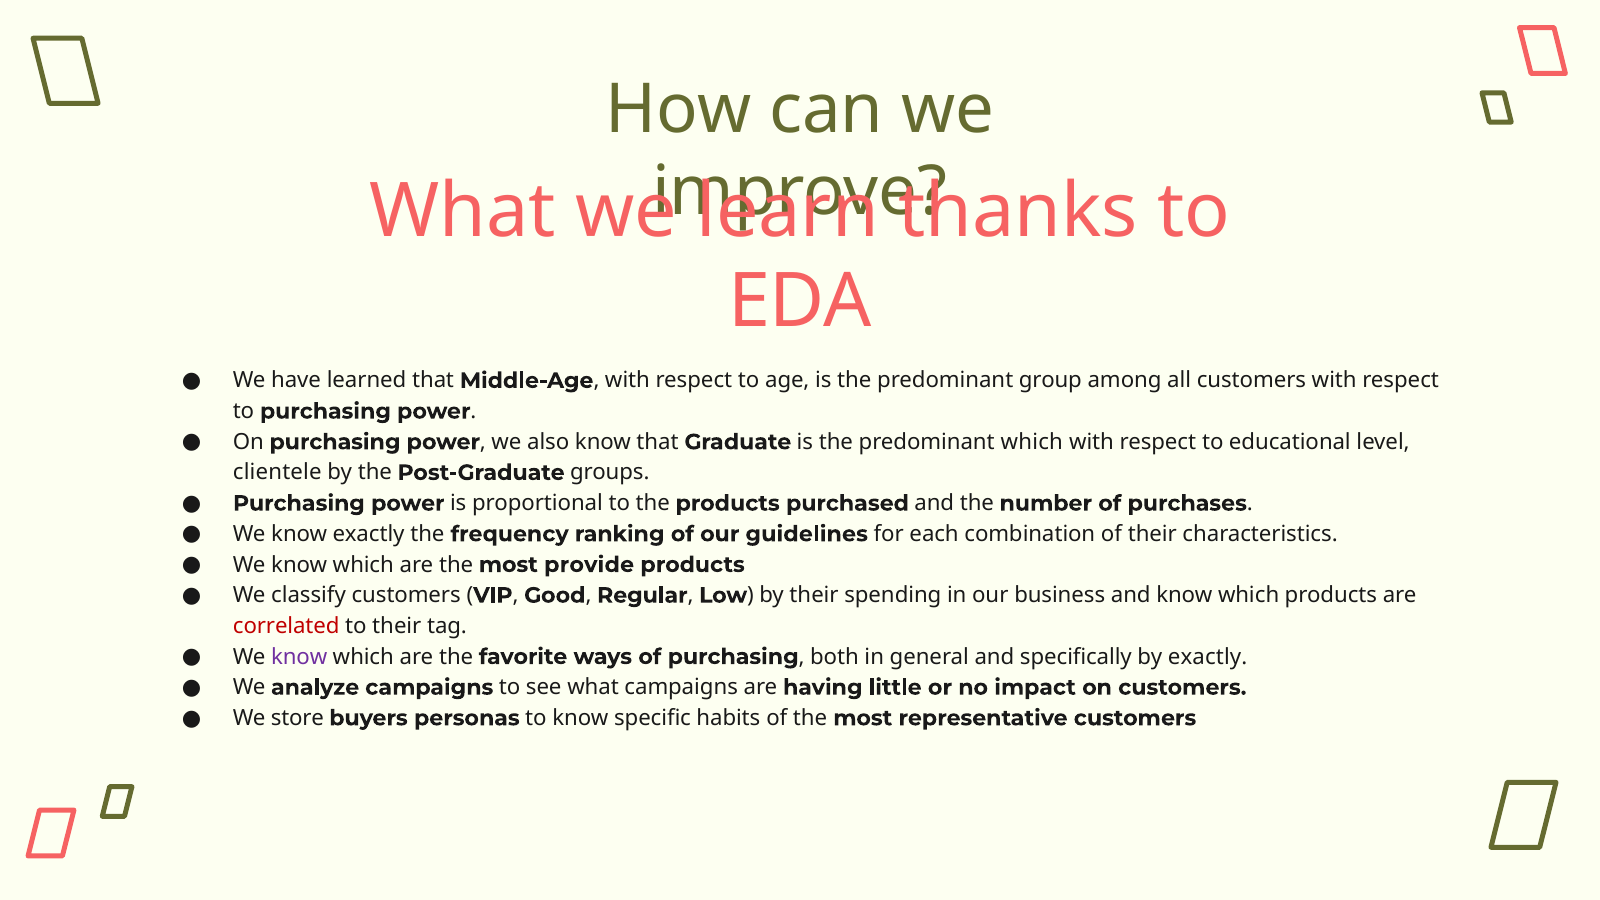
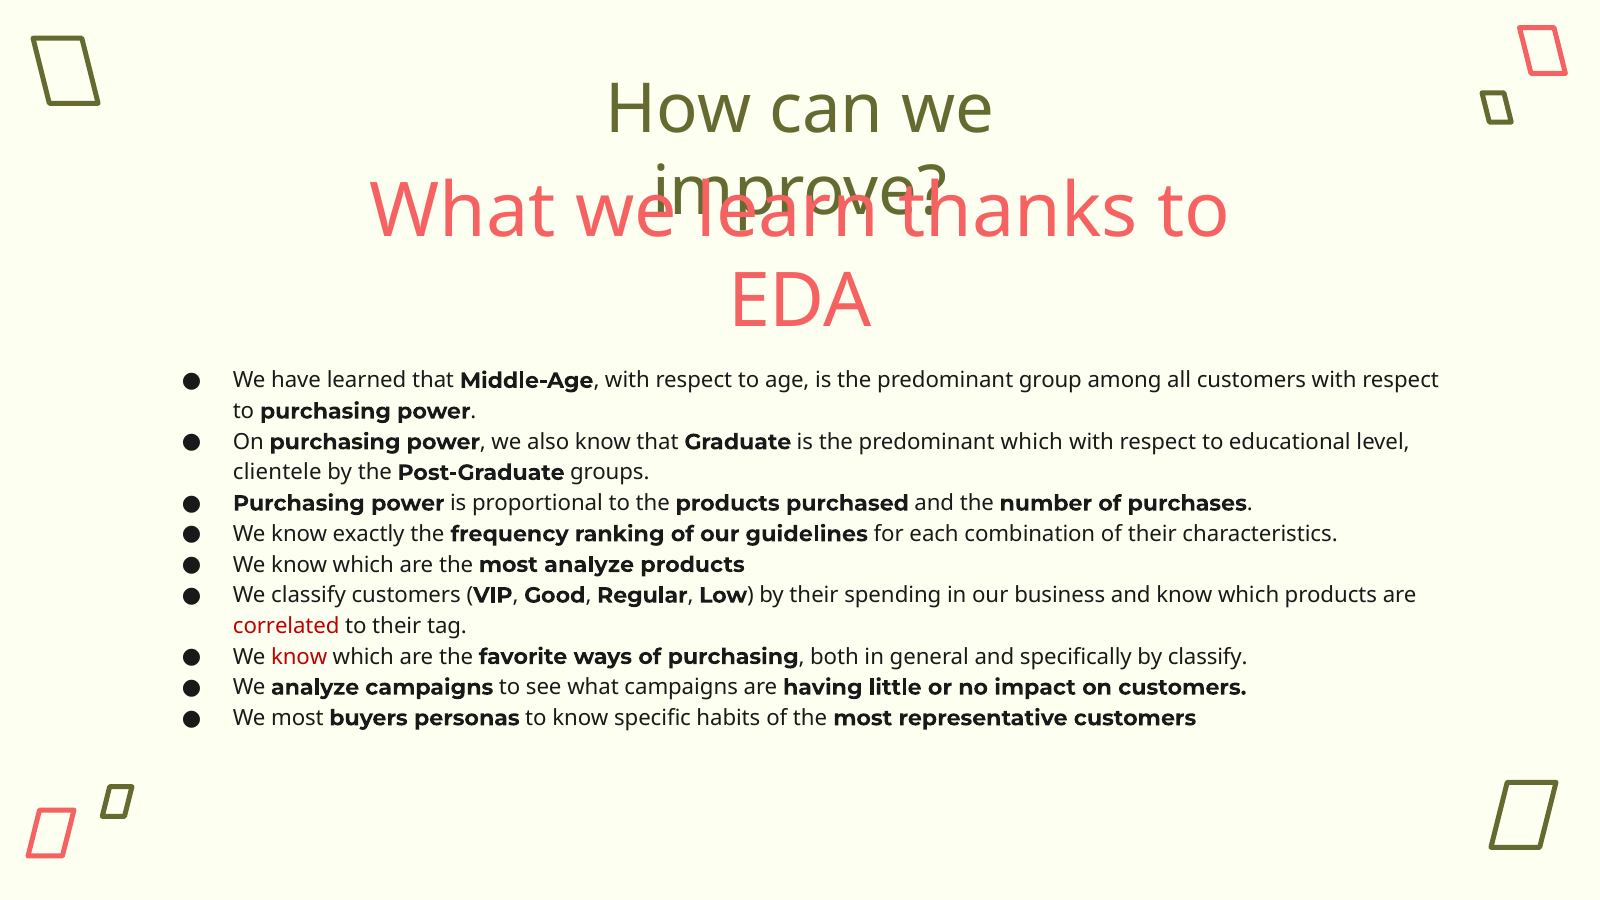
most provide: provide -> analyze (589, 565)
know colour: purple -> red (299, 657)
by exactly: exactly -> classify (1208, 657)
We store: store -> most (297, 718)
